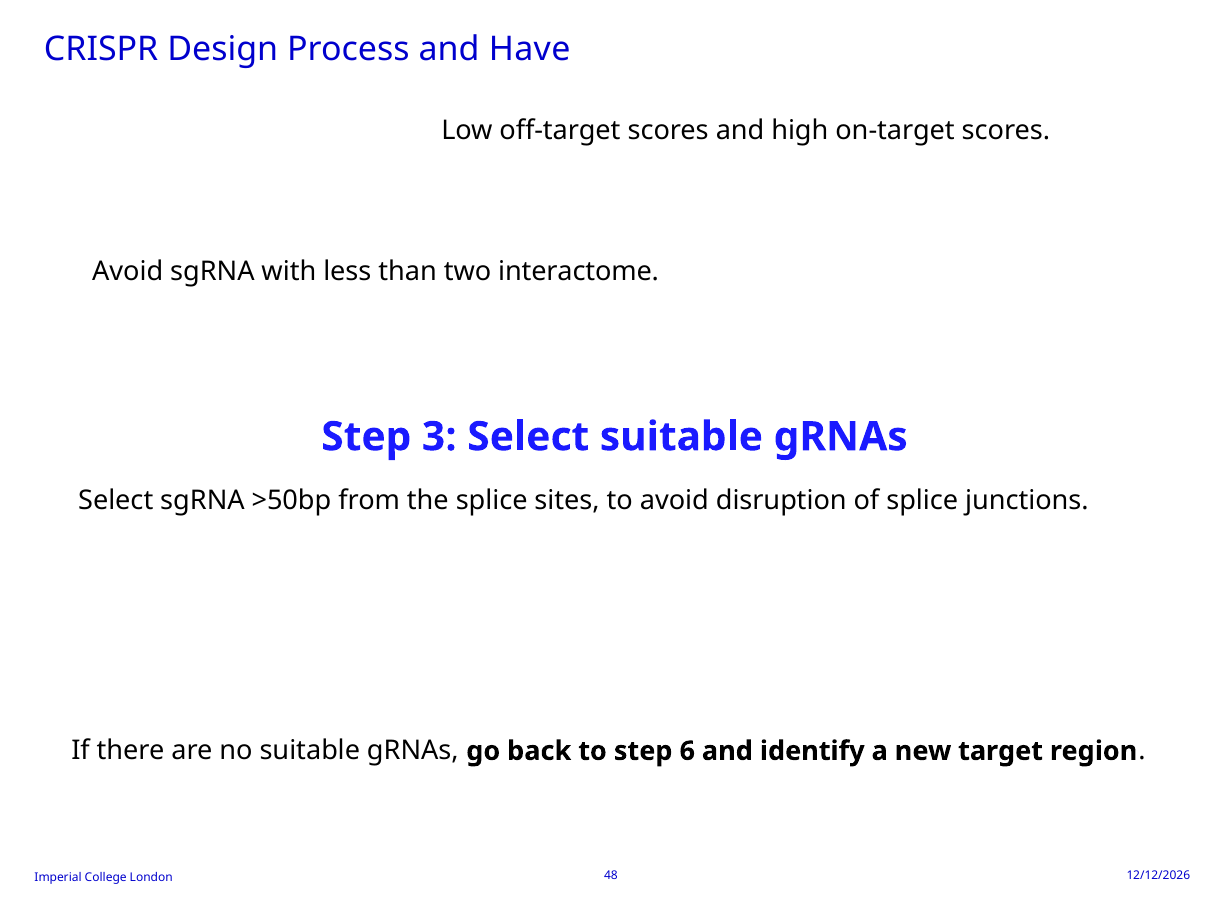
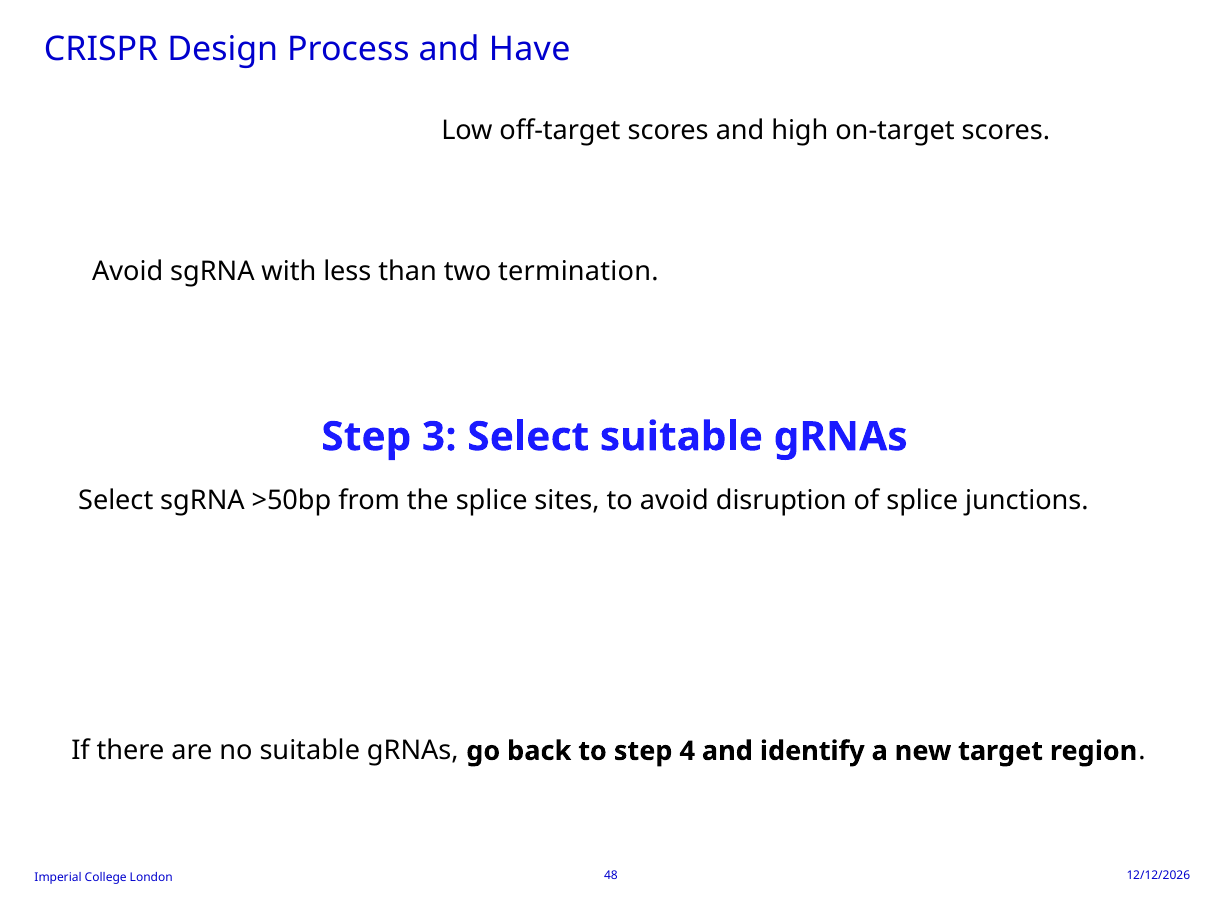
interactome: interactome -> termination (578, 271)
6: 6 -> 4 (687, 751)
